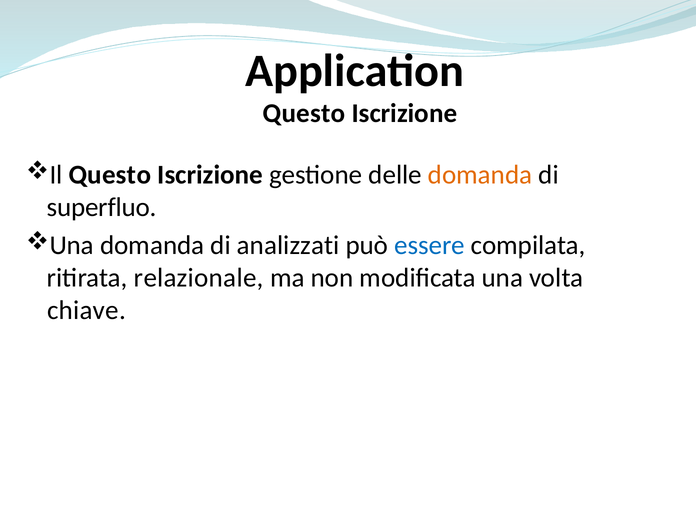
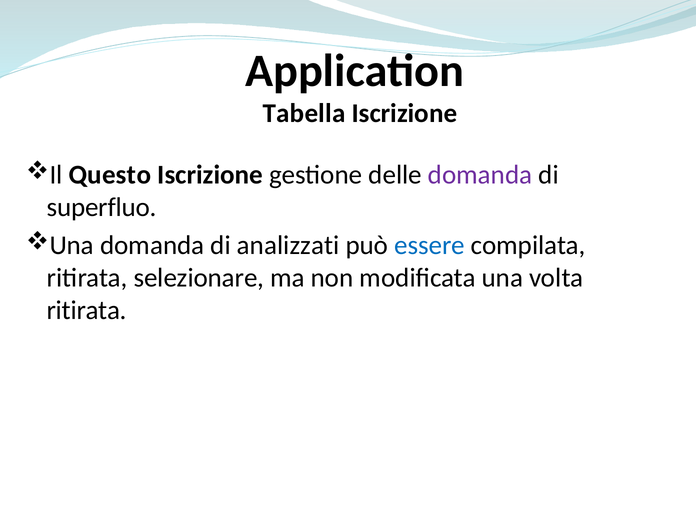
Questo: Questo -> Tabella (304, 113)
domanda colour: orange -> purple (480, 175)
relazionale: relazionale -> selezionare (199, 278)
chiave: chiave -> ritirata (87, 310)
